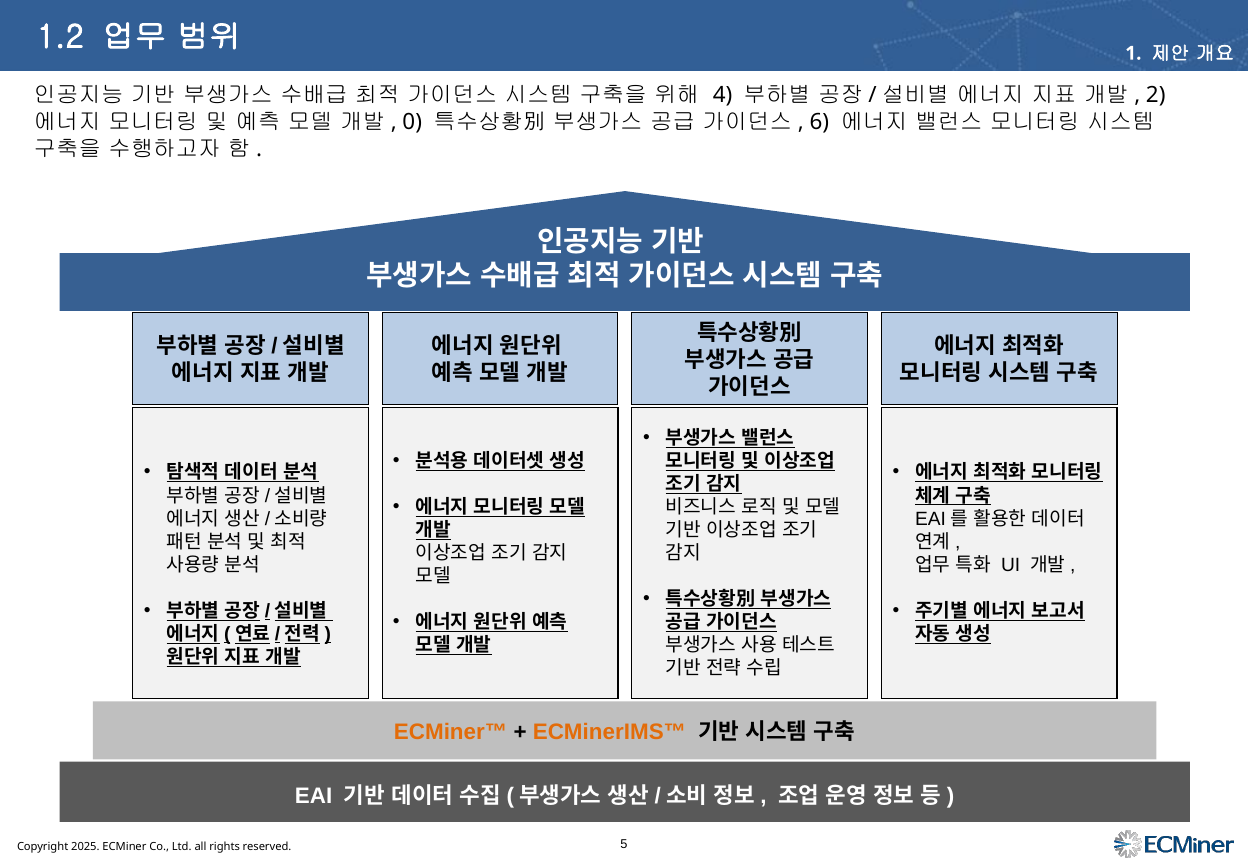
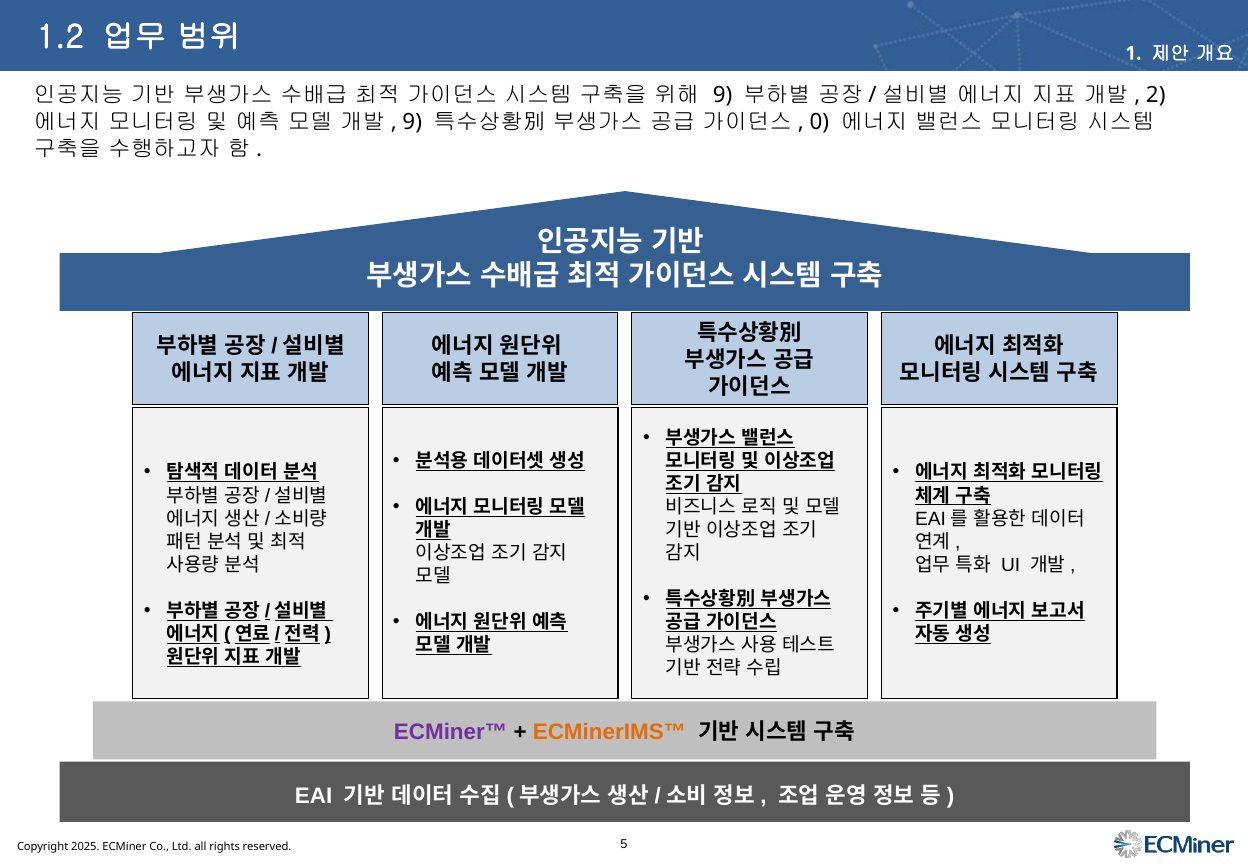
4: 4 -> 9 (723, 96)
0: 0 -> 9 (412, 122)
6: 6 -> 0 (819, 122)
ECMiner™ colour: orange -> purple (451, 732)
